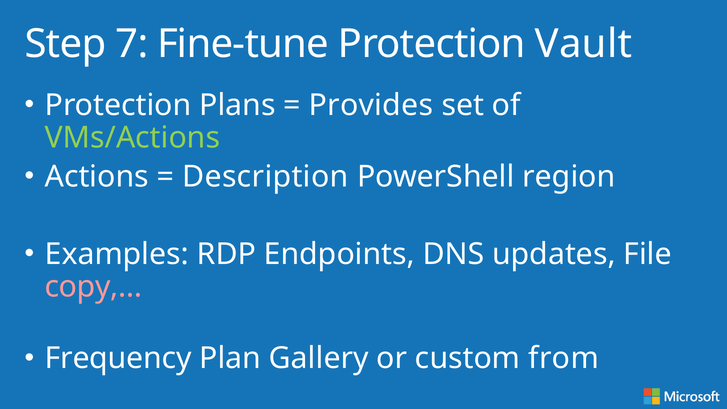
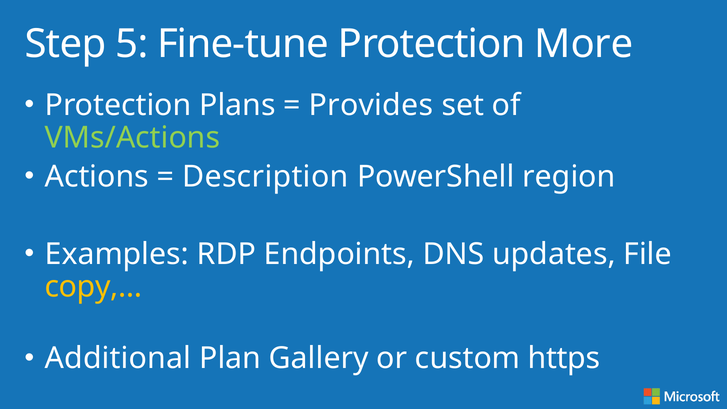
7: 7 -> 5 (132, 44)
Vault: Vault -> More (584, 44)
copy,… colour: pink -> yellow (93, 287)
Frequency: Frequency -> Additional (118, 358)
from: from -> https (564, 358)
